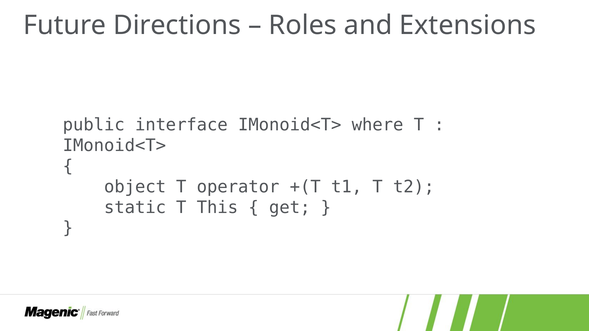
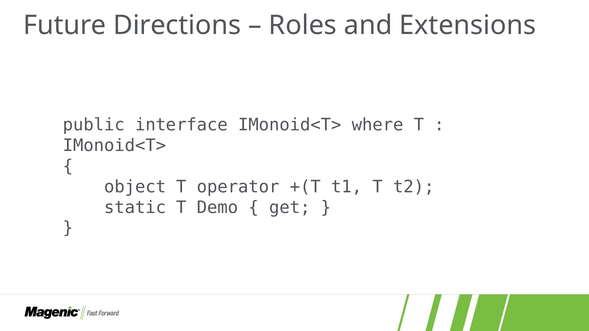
This: This -> Demo (218, 208)
